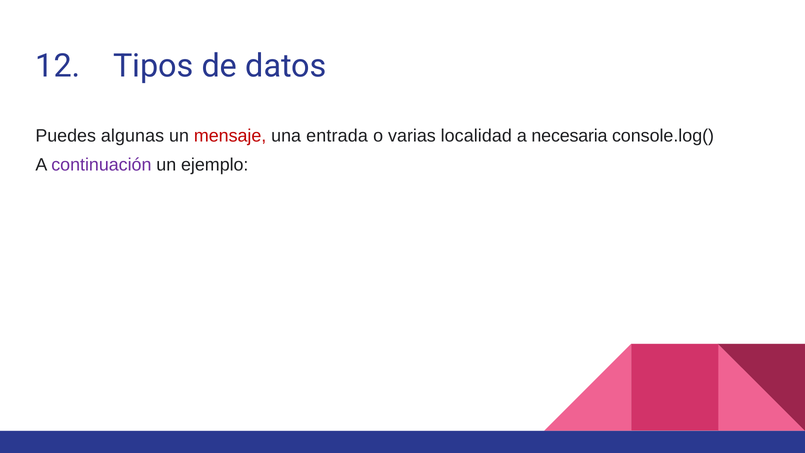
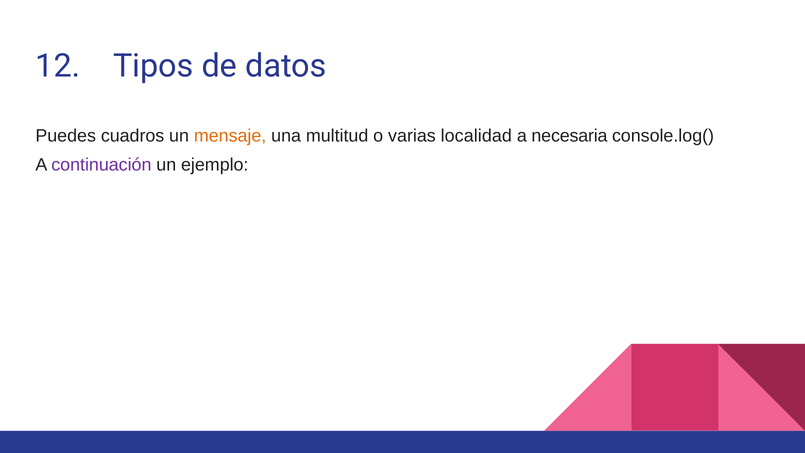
algunas: algunas -> cuadros (133, 136)
mensaje colour: red -> orange (230, 136)
entrada: entrada -> multitud (337, 136)
